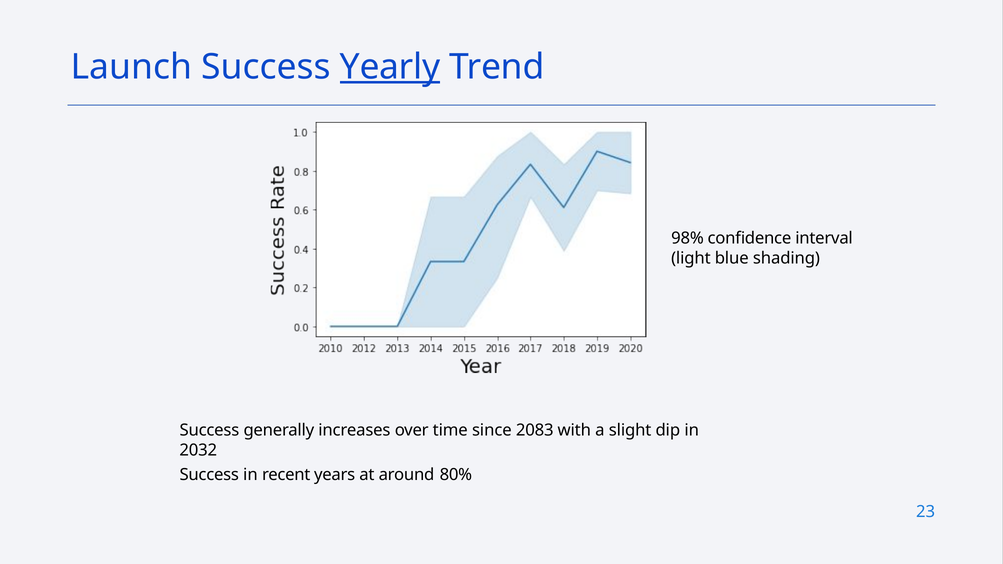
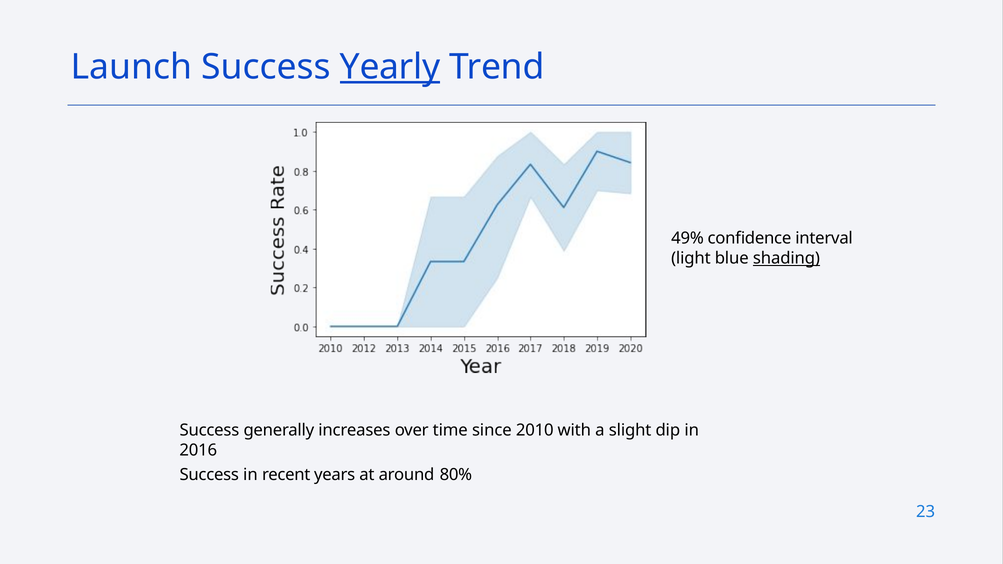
98%: 98% -> 49% (687, 238)
shading underline: none -> present (786, 258)
2083: 2083 -> 2010 (535, 430)
2032: 2032 -> 2016 (198, 450)
